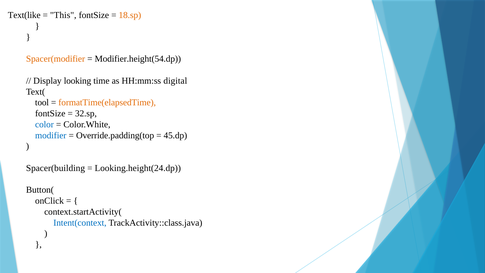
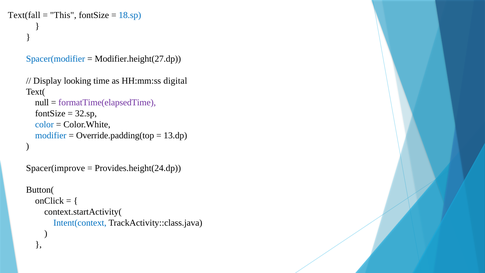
Text(like: Text(like -> Text(fall (24, 15)
18.sp colour: orange -> blue (130, 15)
Spacer(modifier colour: orange -> blue (56, 59)
Modifier.height(54.dp: Modifier.height(54.dp -> Modifier.height(27.dp (138, 59)
tool: tool -> null (42, 103)
formatTime(elapsedTime colour: orange -> purple (107, 103)
45.dp: 45.dp -> 13.dp (175, 135)
Spacer(building: Spacer(building -> Spacer(improve (56, 168)
Looking.height(24.dp: Looking.height(24.dp -> Provides.height(24.dp (138, 168)
